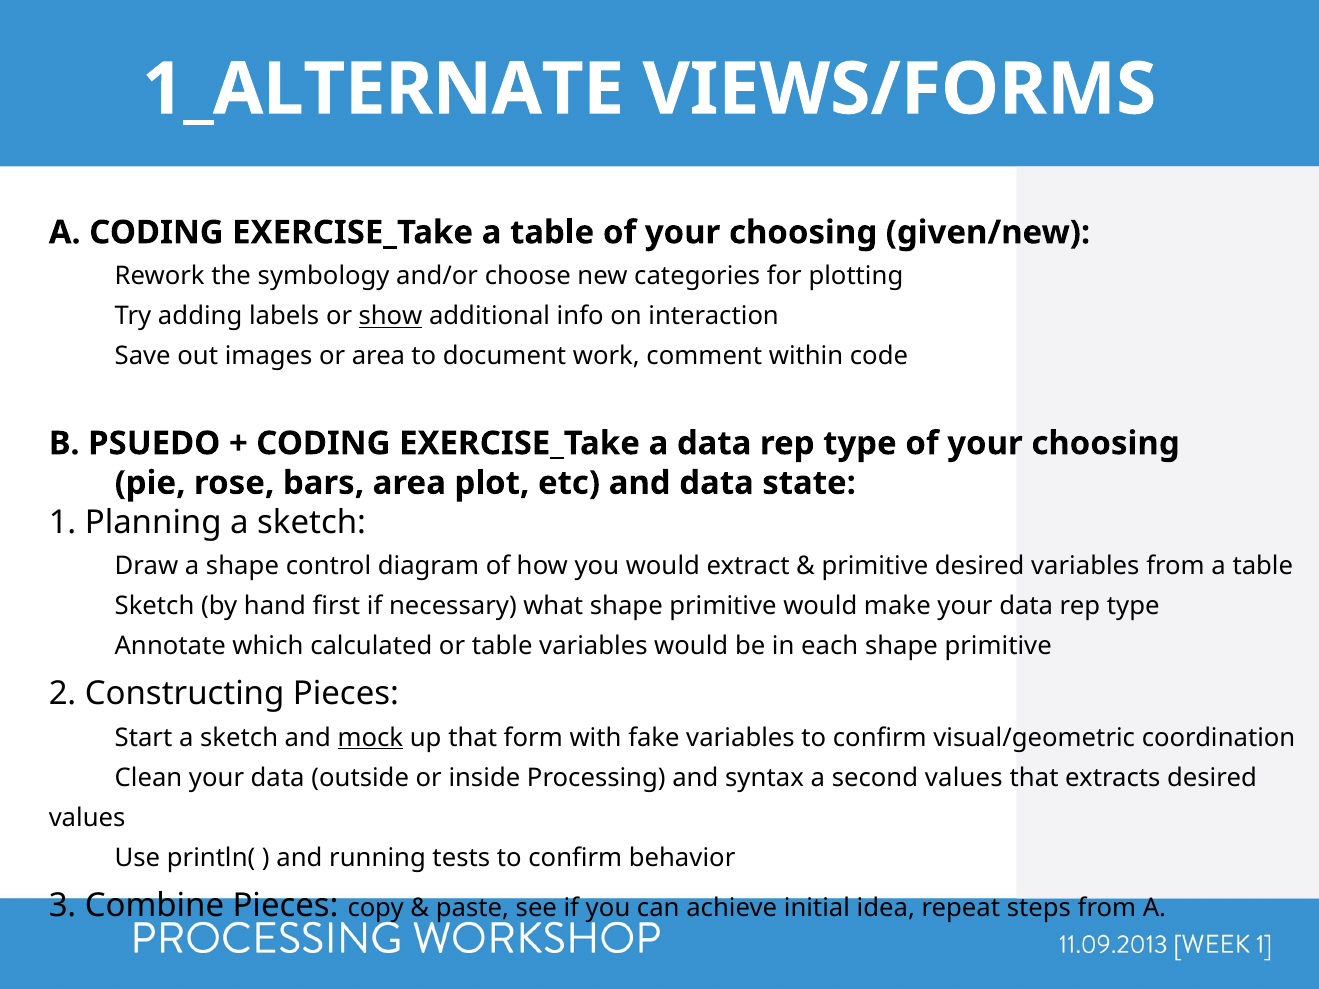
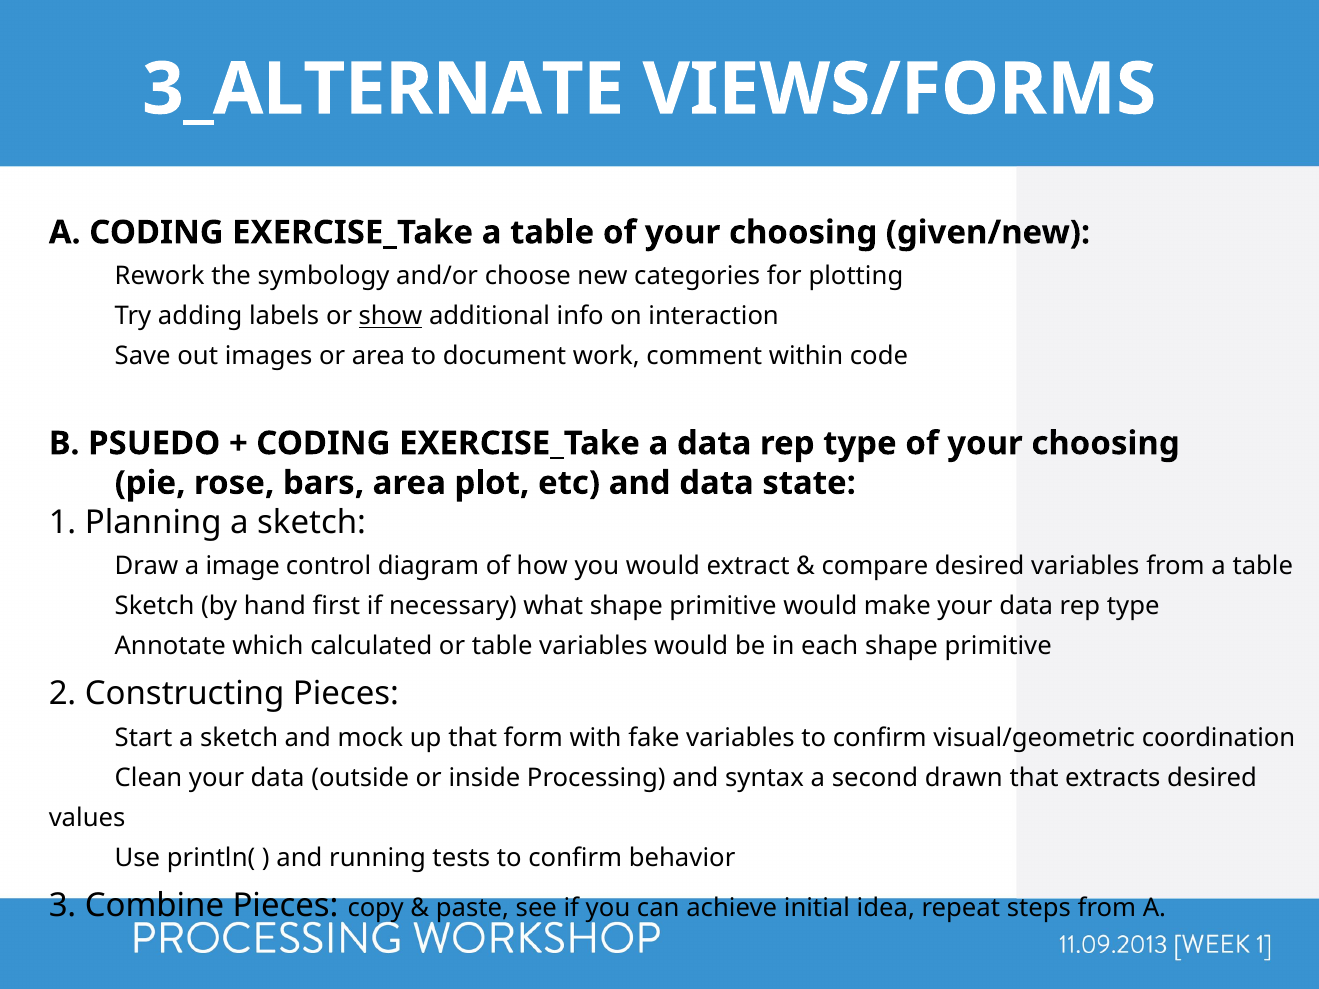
1_ALTERNATE: 1_ALTERNATE -> 3_ALTERNATE (383, 89)
a shape: shape -> image (243, 566)
primitive: primitive -> compare (875, 566)
mock underline: present -> none (370, 738)
second values: values -> drawn (964, 778)
